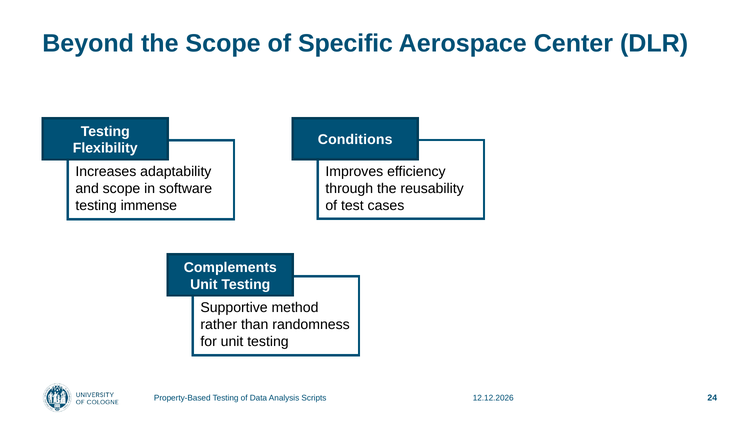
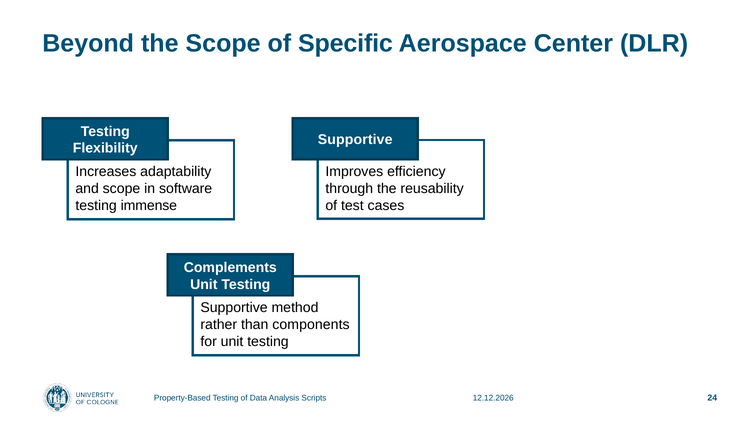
Conditions: Conditions -> Supportive (355, 140)
randomness: randomness -> components (311, 324)
